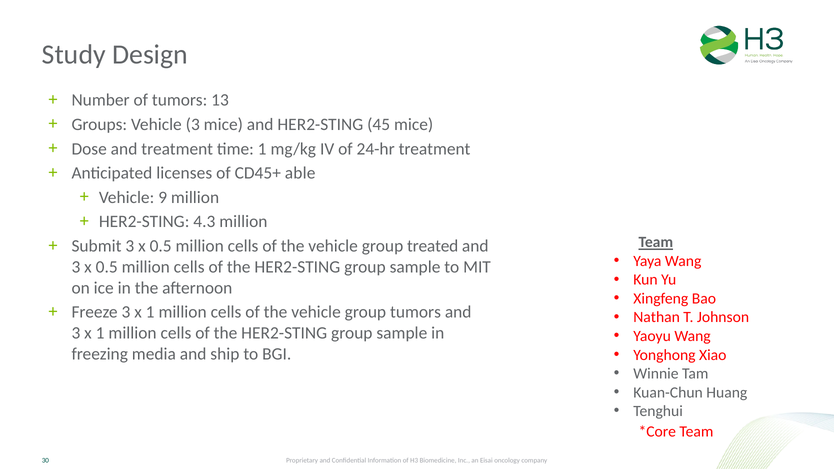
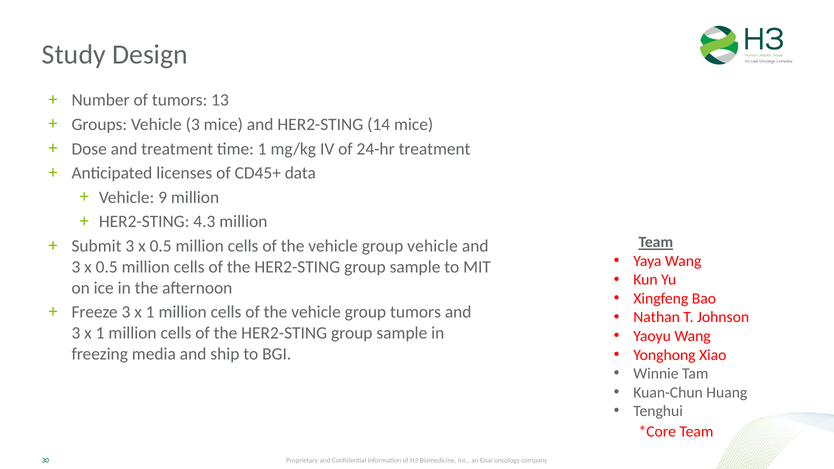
45: 45 -> 14 (379, 124)
able: able -> data (300, 173)
group treated: treated -> vehicle (433, 246)
